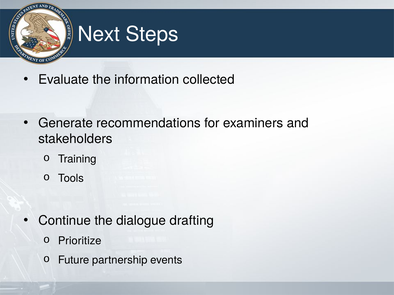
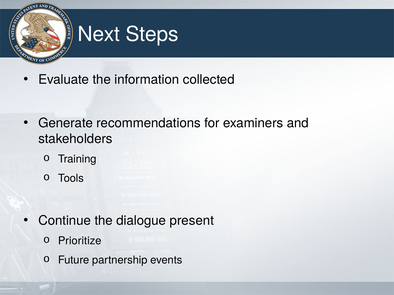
drafting: drafting -> present (192, 221)
